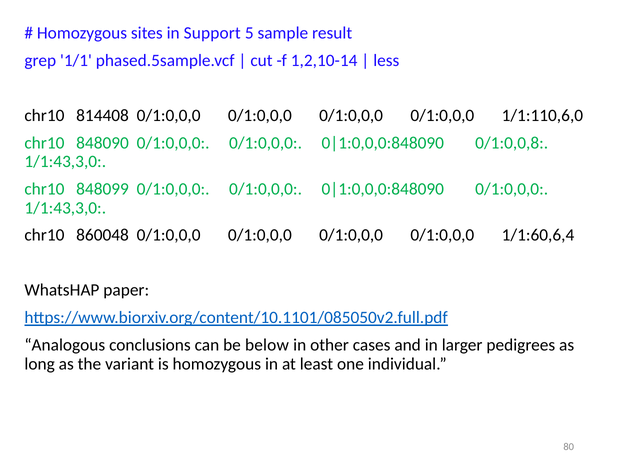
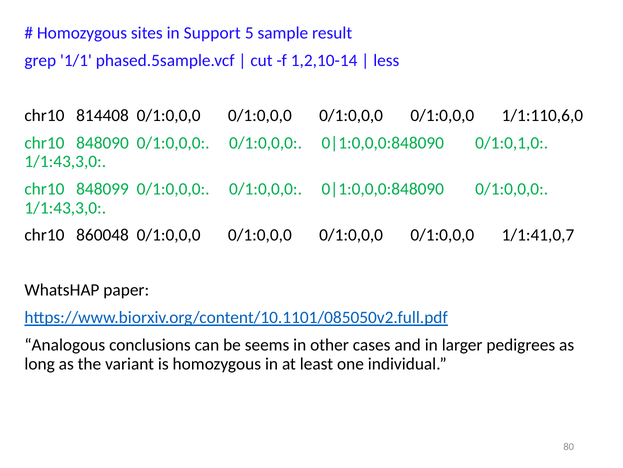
0/1:0,0,8: 0/1:0,0,8 -> 0/1:0,1,0 (512, 143)
1/1:60,6,4: 1/1:60,6,4 -> 1/1:41,0,7 (538, 235)
below: below -> seems (267, 345)
